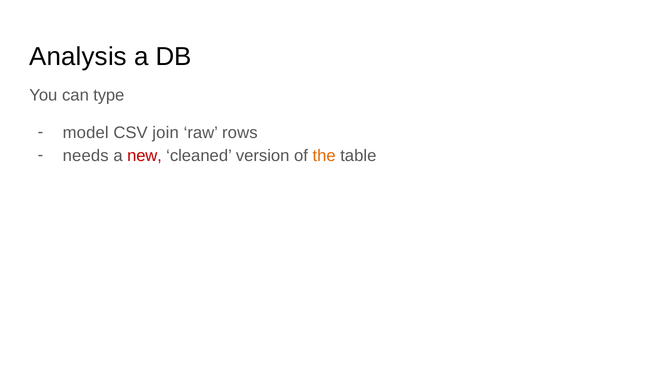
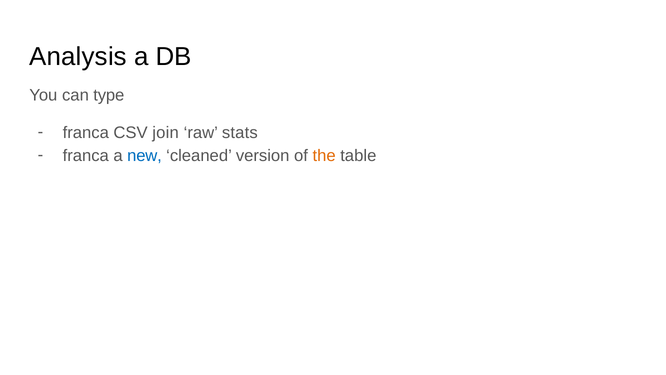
model: model -> franca (86, 133)
rows: rows -> stats (240, 133)
needs: needs -> franca (86, 156)
new colour: red -> blue (145, 156)
